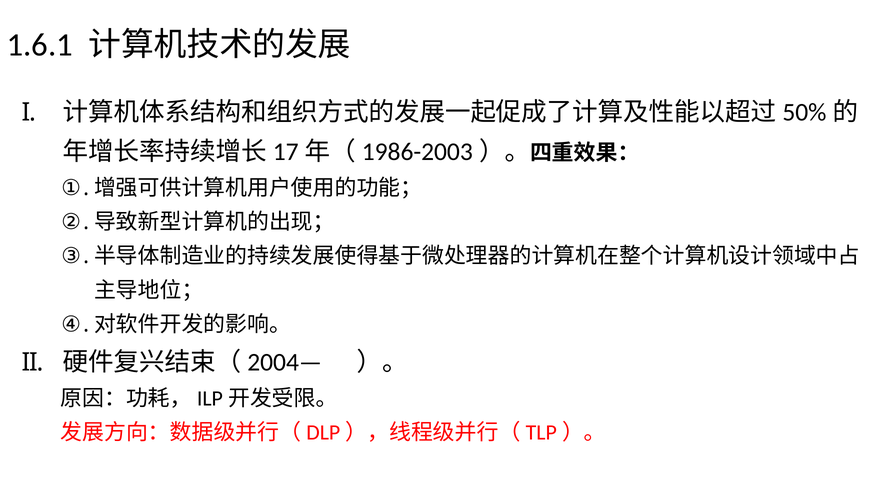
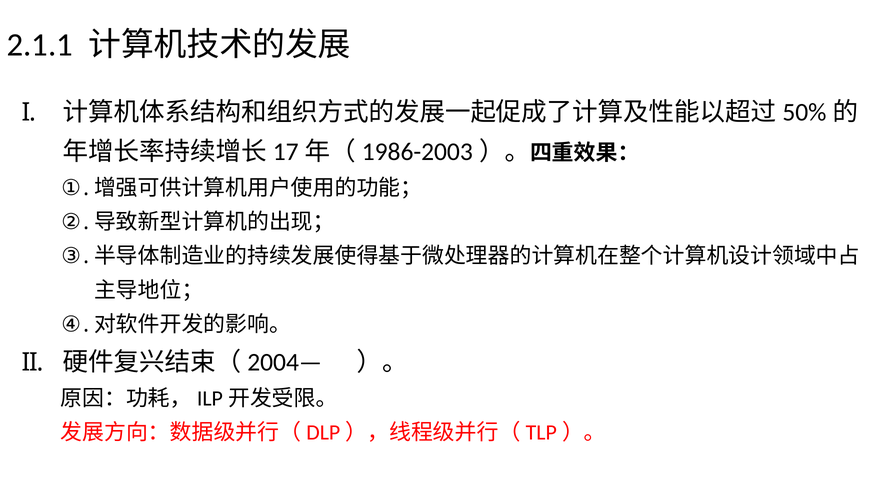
1.6.1: 1.6.1 -> 2.1.1 (40, 45)
